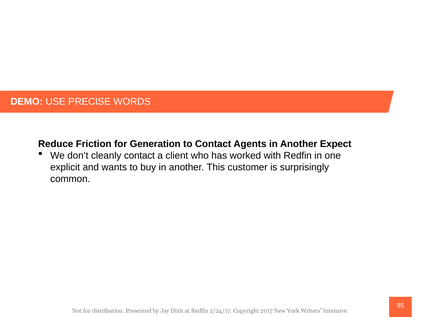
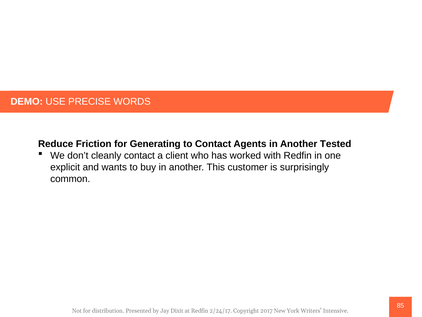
Generation: Generation -> Generating (155, 144)
Expect: Expect -> Tested (336, 144)
